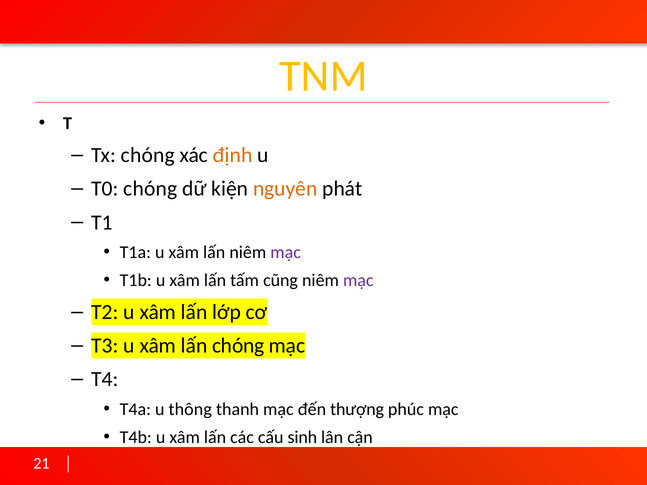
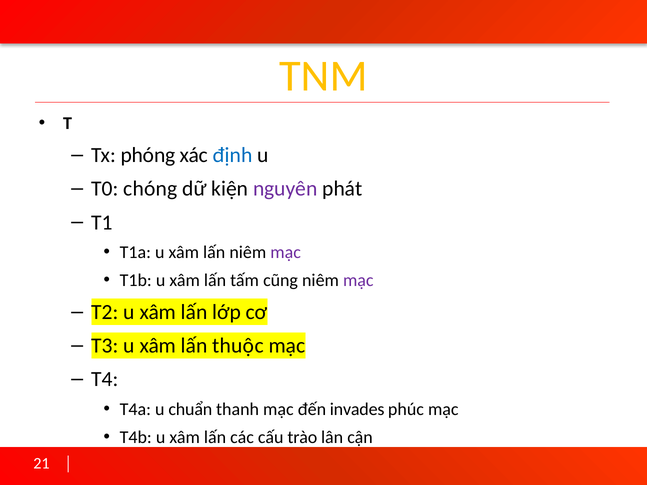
Tx chóng: chóng -> phóng (148, 155)
định colour: orange -> blue (233, 155)
nguyên colour: orange -> purple (285, 189)
lấn chóng: chóng -> thuộc (238, 346)
thông: thông -> chuẩn (190, 409)
thượng: thượng -> invades (357, 409)
sinh: sinh -> trào (302, 438)
